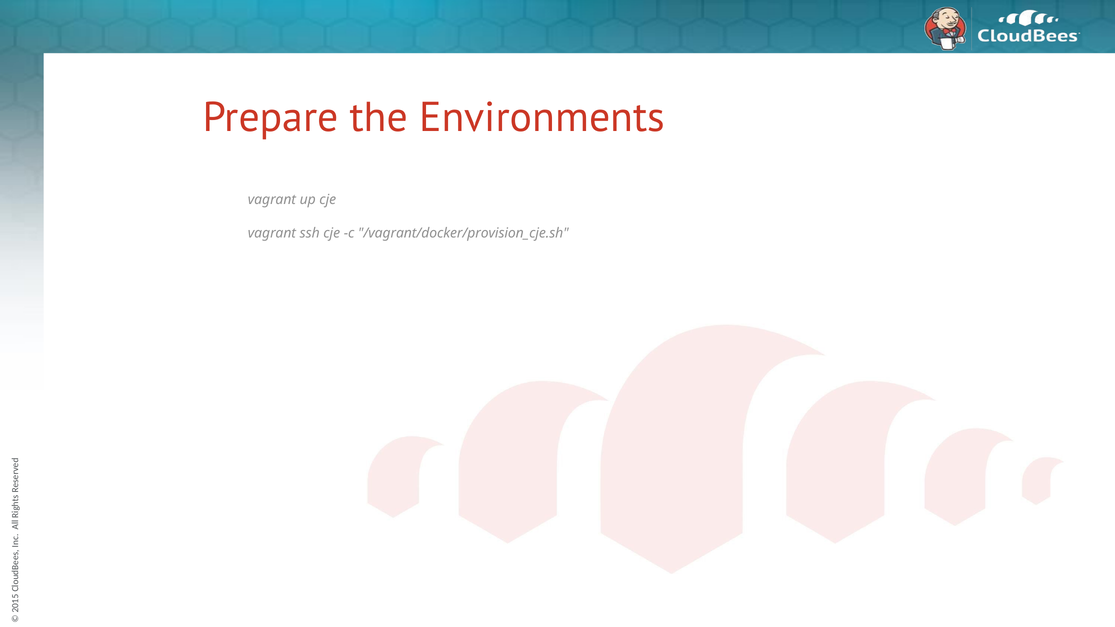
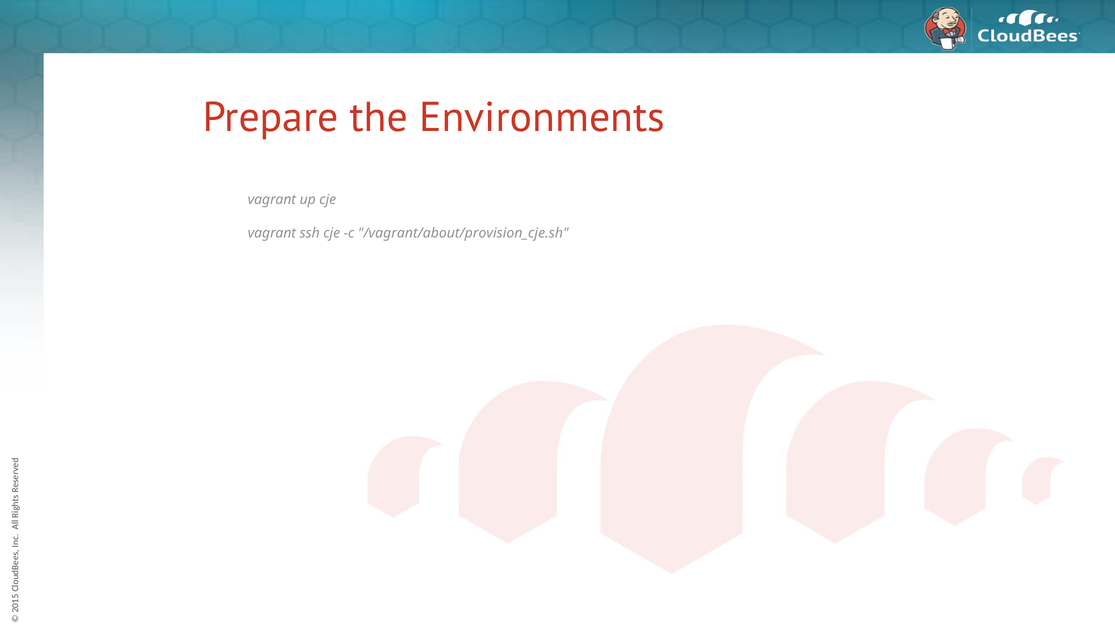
/vagrant/docker/provision_cje.sh: /vagrant/docker/provision_cje.sh -> /vagrant/about/provision_cje.sh (463, 233)
